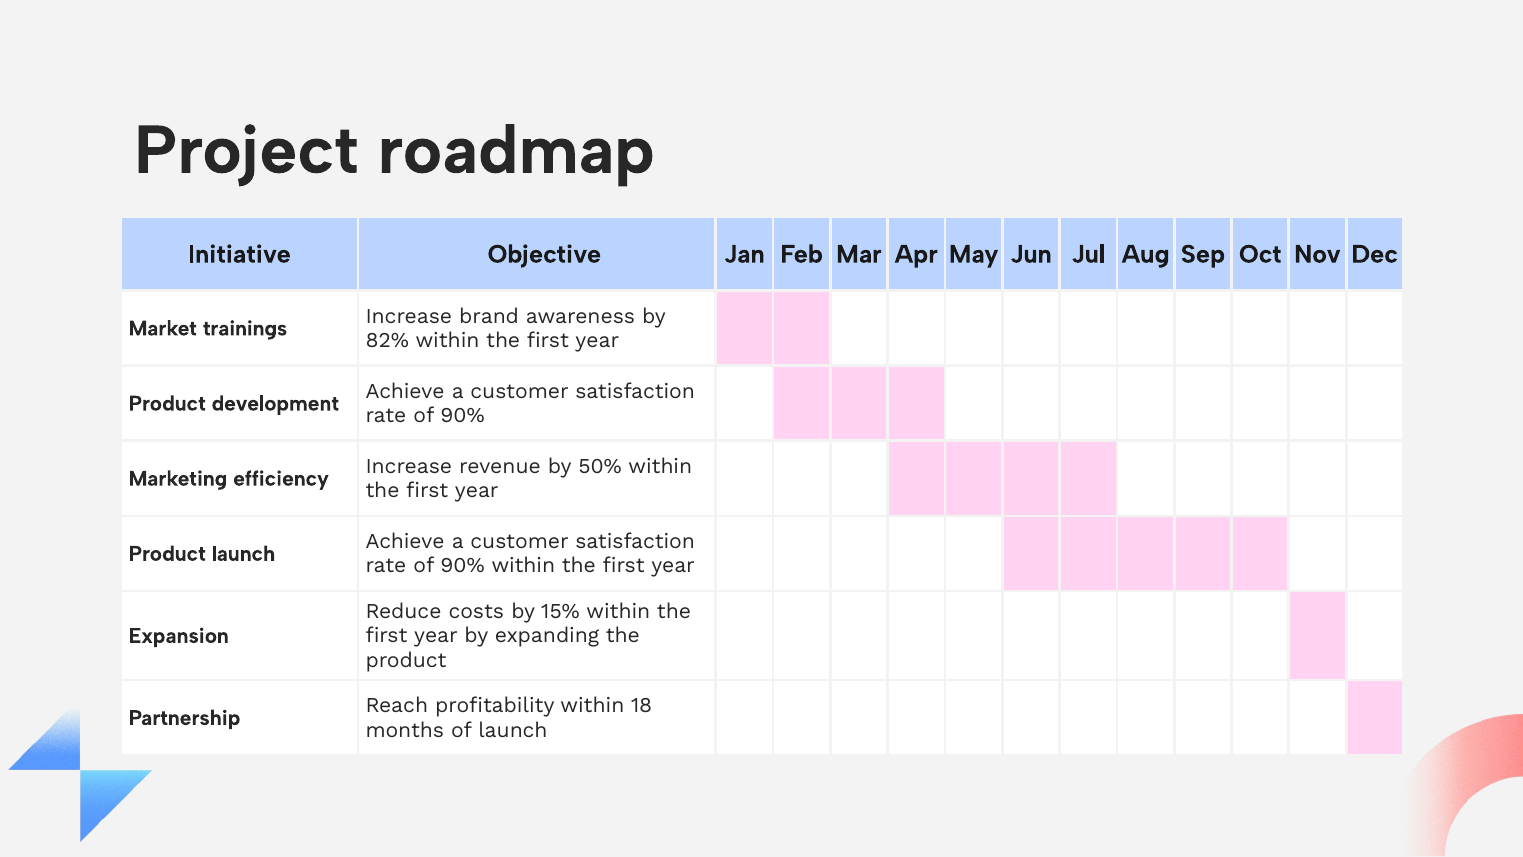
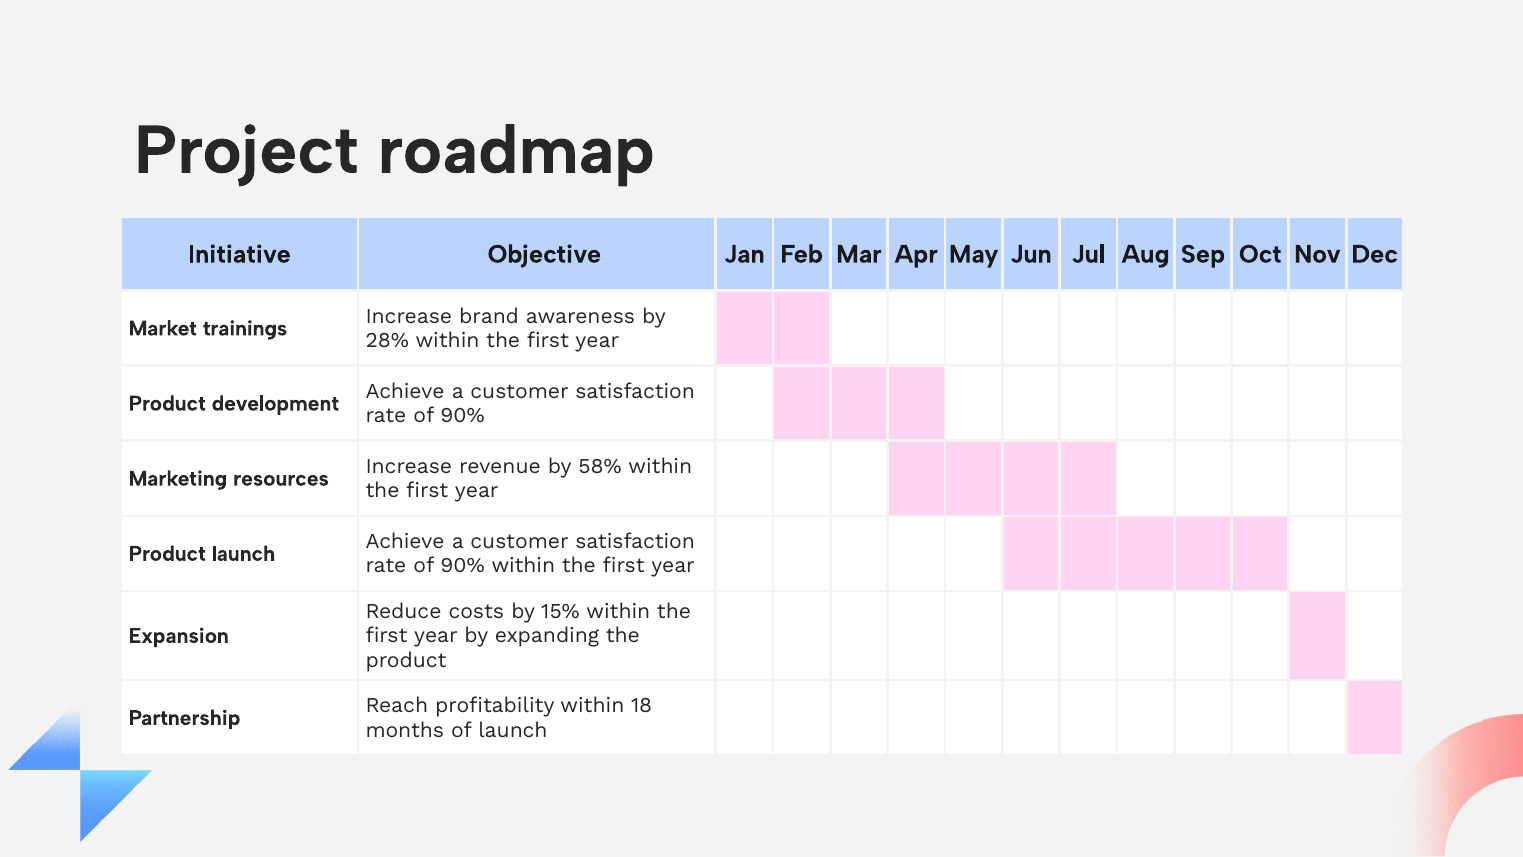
82%: 82% -> 28% (387, 341)
50%: 50% -> 58% (600, 466)
efficiency: efficiency -> resources (281, 479)
